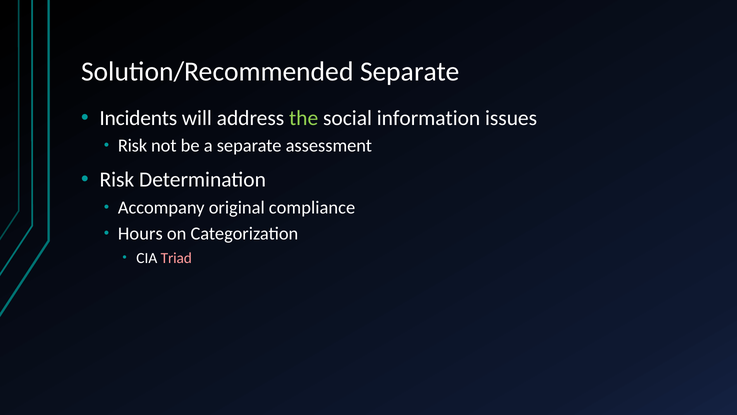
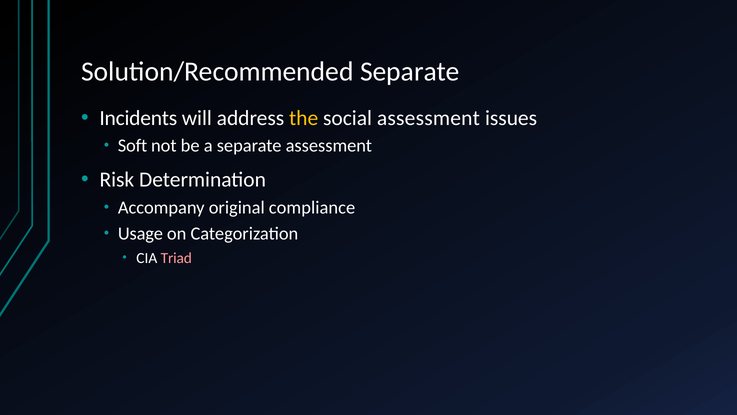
the colour: light green -> yellow (304, 118)
social information: information -> assessment (428, 118)
Risk: Risk -> Soft (133, 146)
Hours: Hours -> Usage (140, 233)
